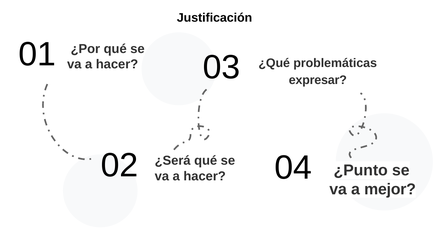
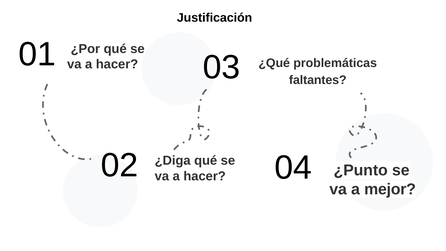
expresar: expresar -> faltantes (318, 80)
¿Será: ¿Será -> ¿Diga (173, 161)
